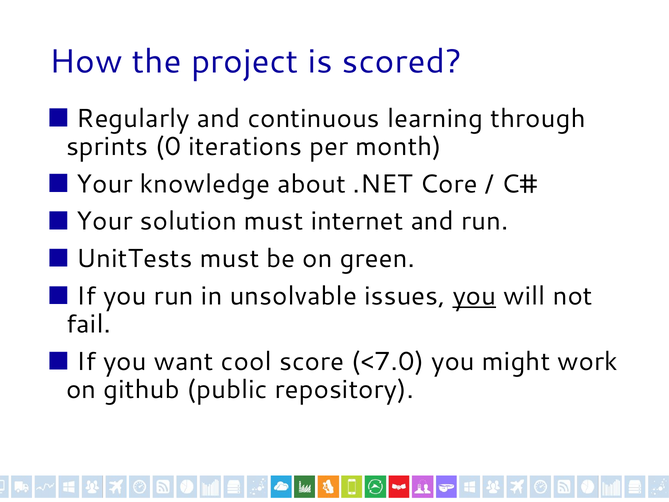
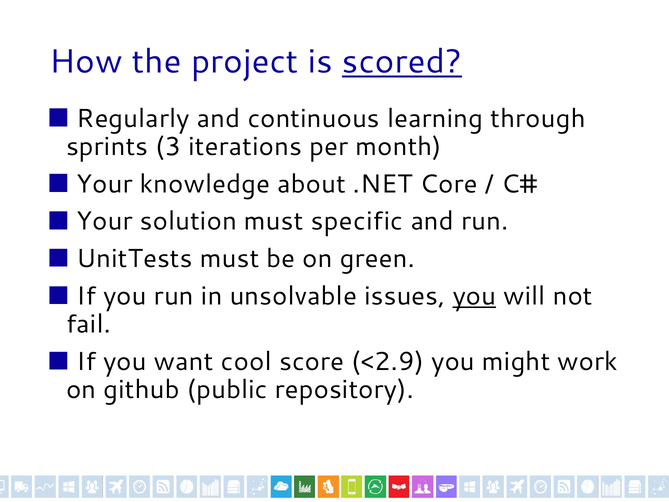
scored underline: none -> present (402, 62)
0: 0 -> 3 (168, 146)
internet: internet -> specific (357, 221)
<7.0: <7.0 -> <2.9 (388, 362)
